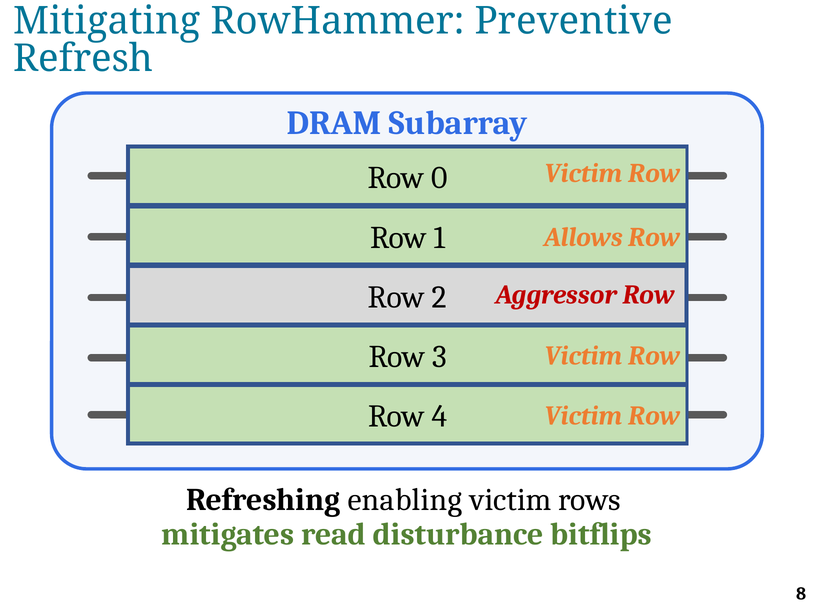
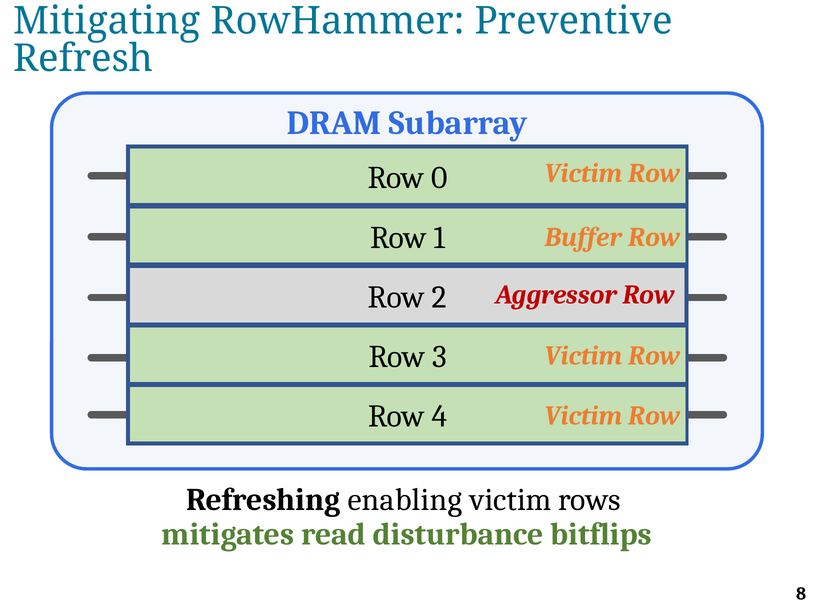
Allows: Allows -> Buffer (583, 237)
